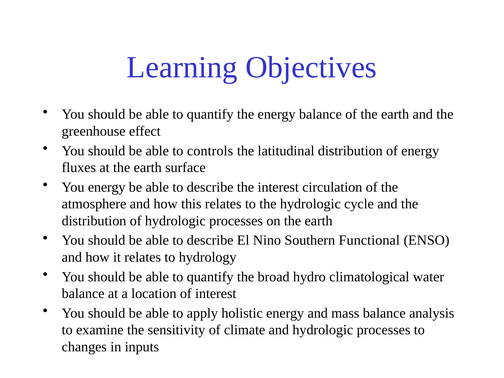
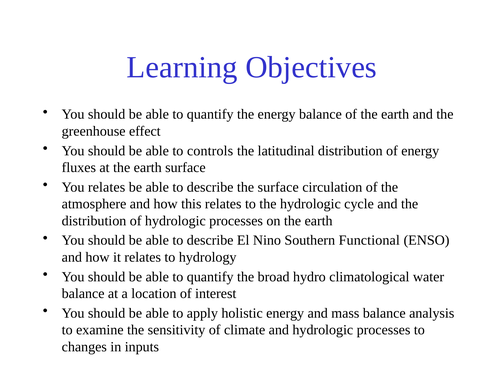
You energy: energy -> relates (107, 187)
the interest: interest -> surface (278, 187)
